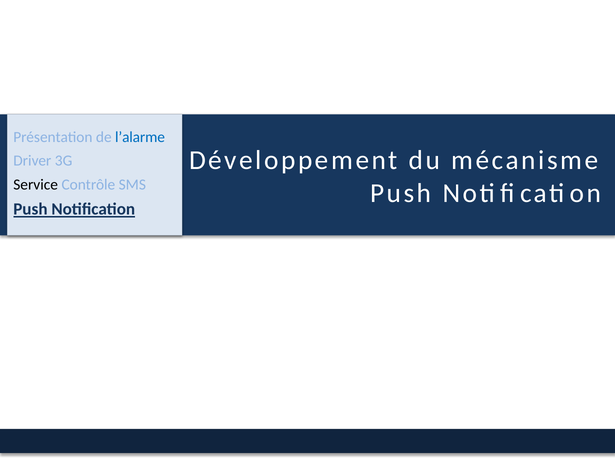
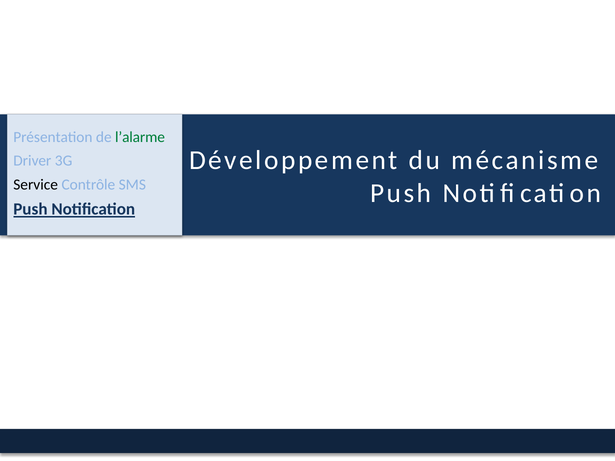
l’alarme colour: blue -> green (140, 137)
